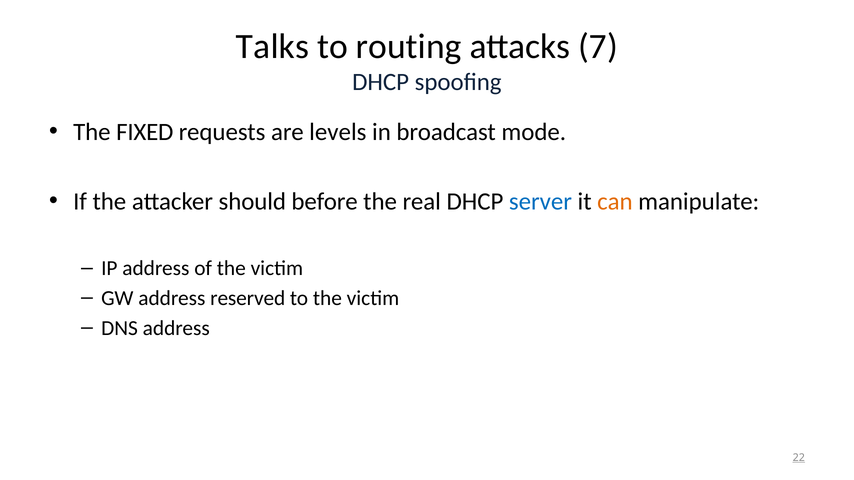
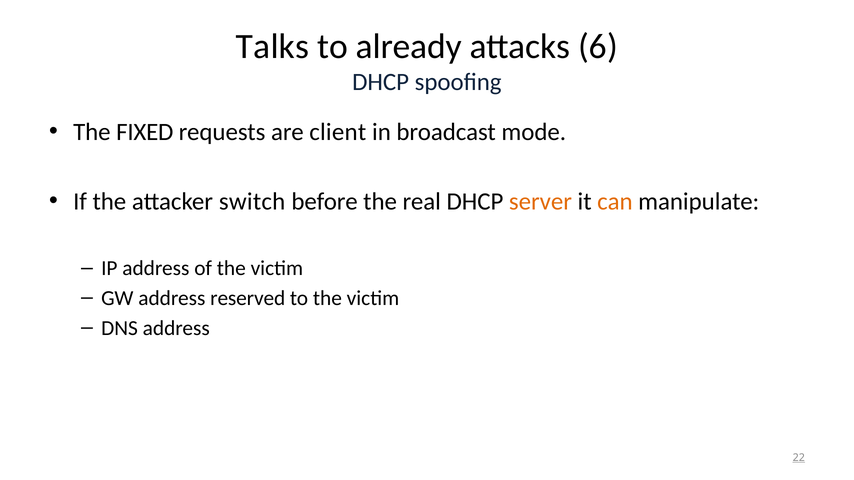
routing: routing -> already (409, 47)
7: 7 -> 6 (598, 47)
levels: levels -> client (338, 132)
should: should -> switch (252, 202)
server colour: blue -> orange (540, 202)
